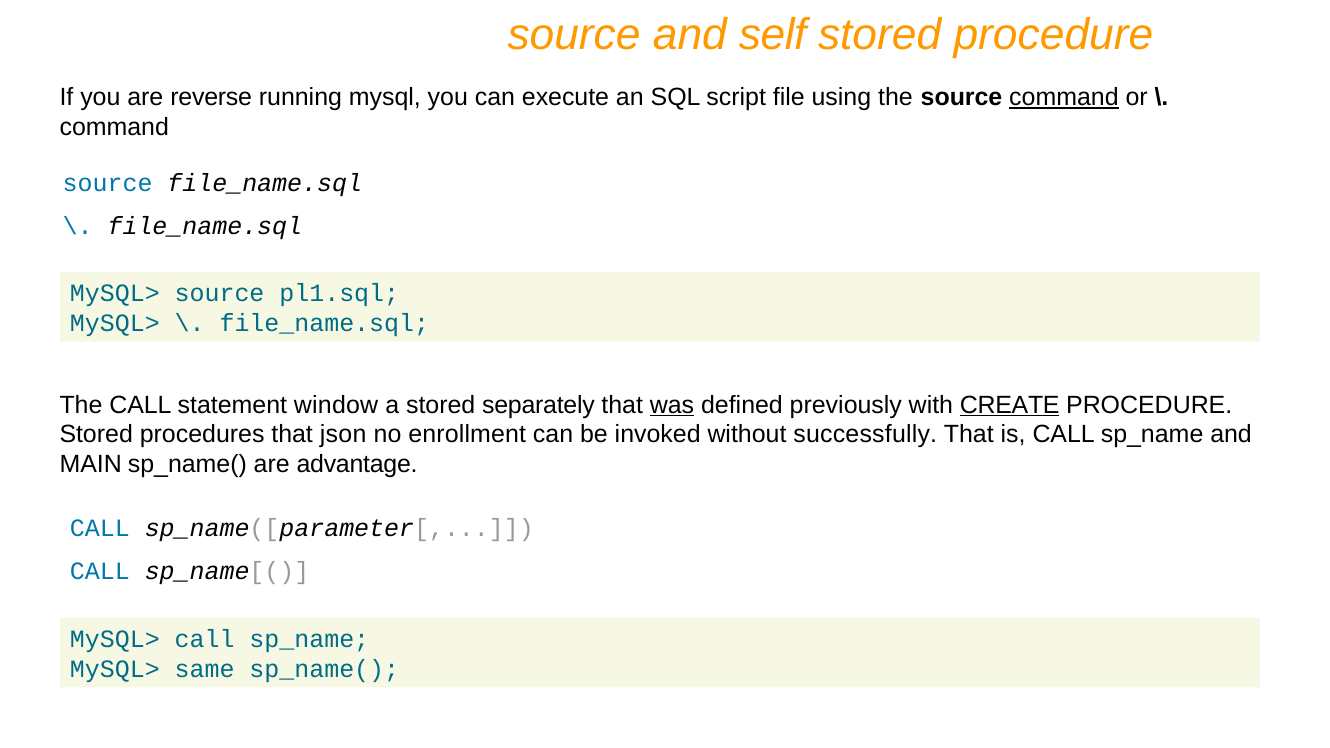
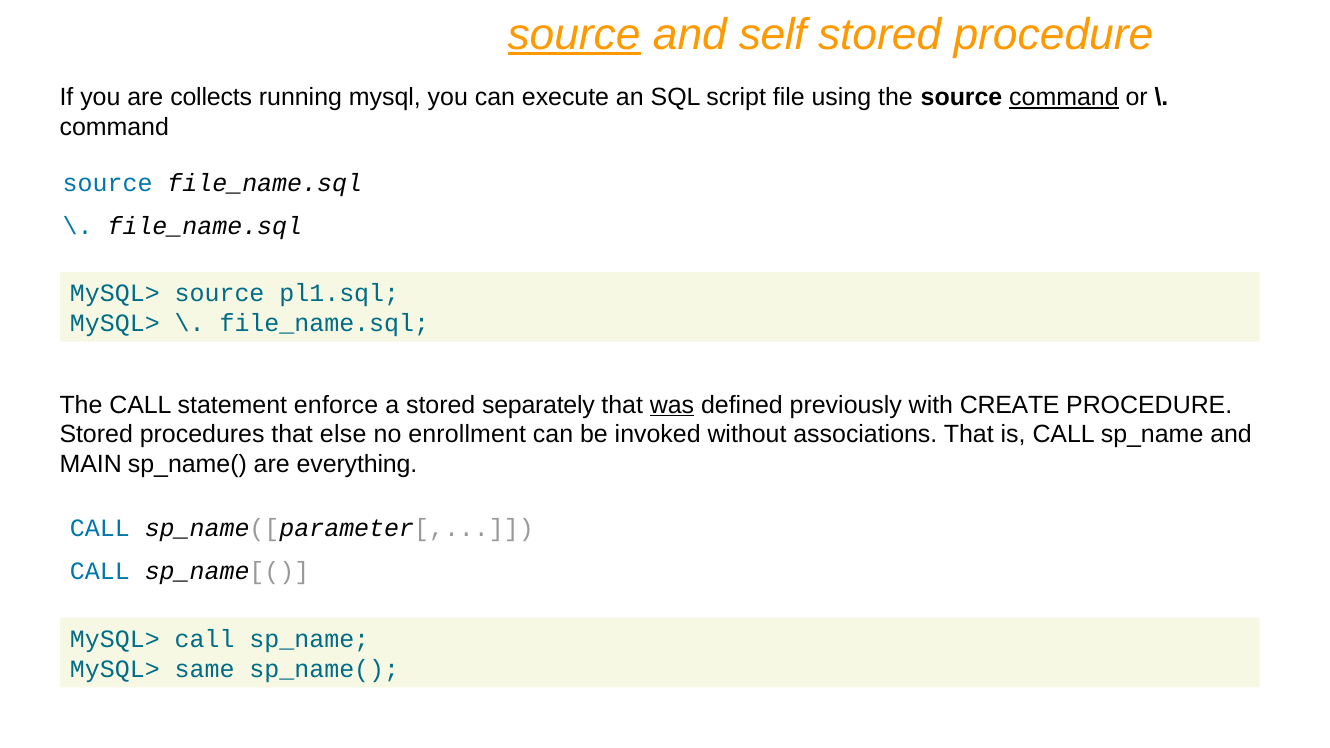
source underline: none -> present (574, 35)
reverse: reverse -> collects (211, 97)
window: window -> enforce (336, 405)
CREATE underline: present -> none (1010, 405)
json: json -> else (343, 435)
successfully: successfully -> associations (865, 435)
advantage: advantage -> everything (357, 465)
